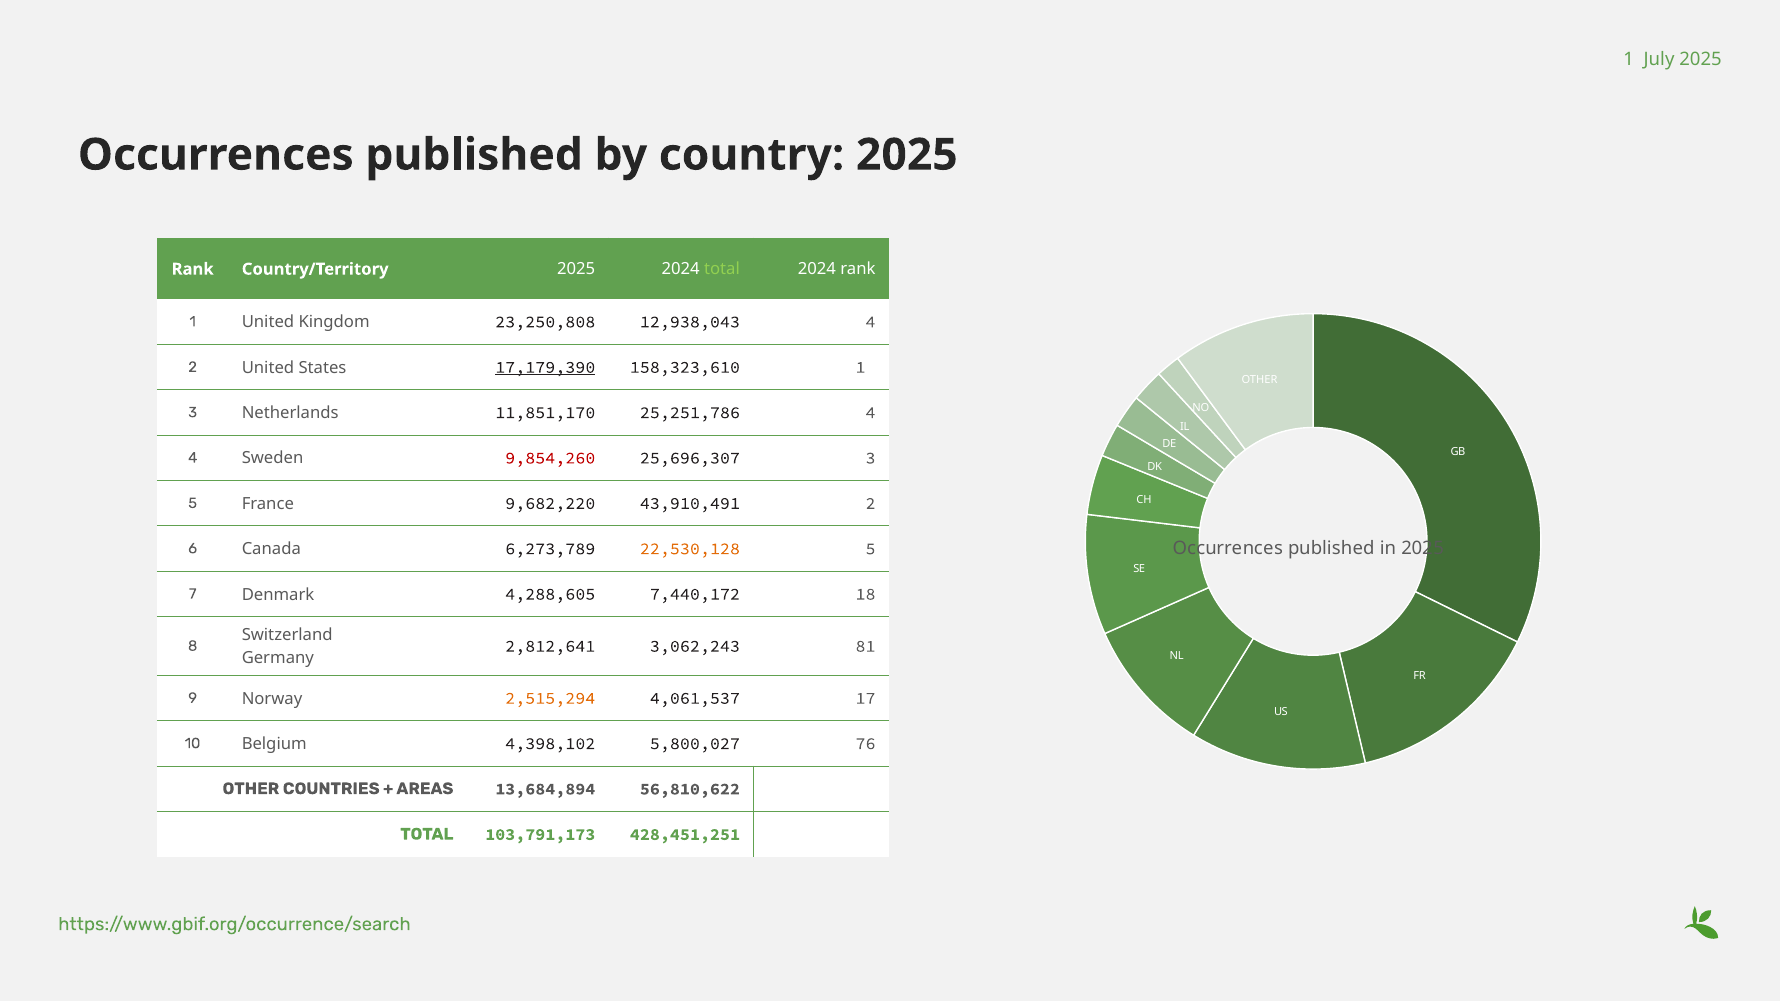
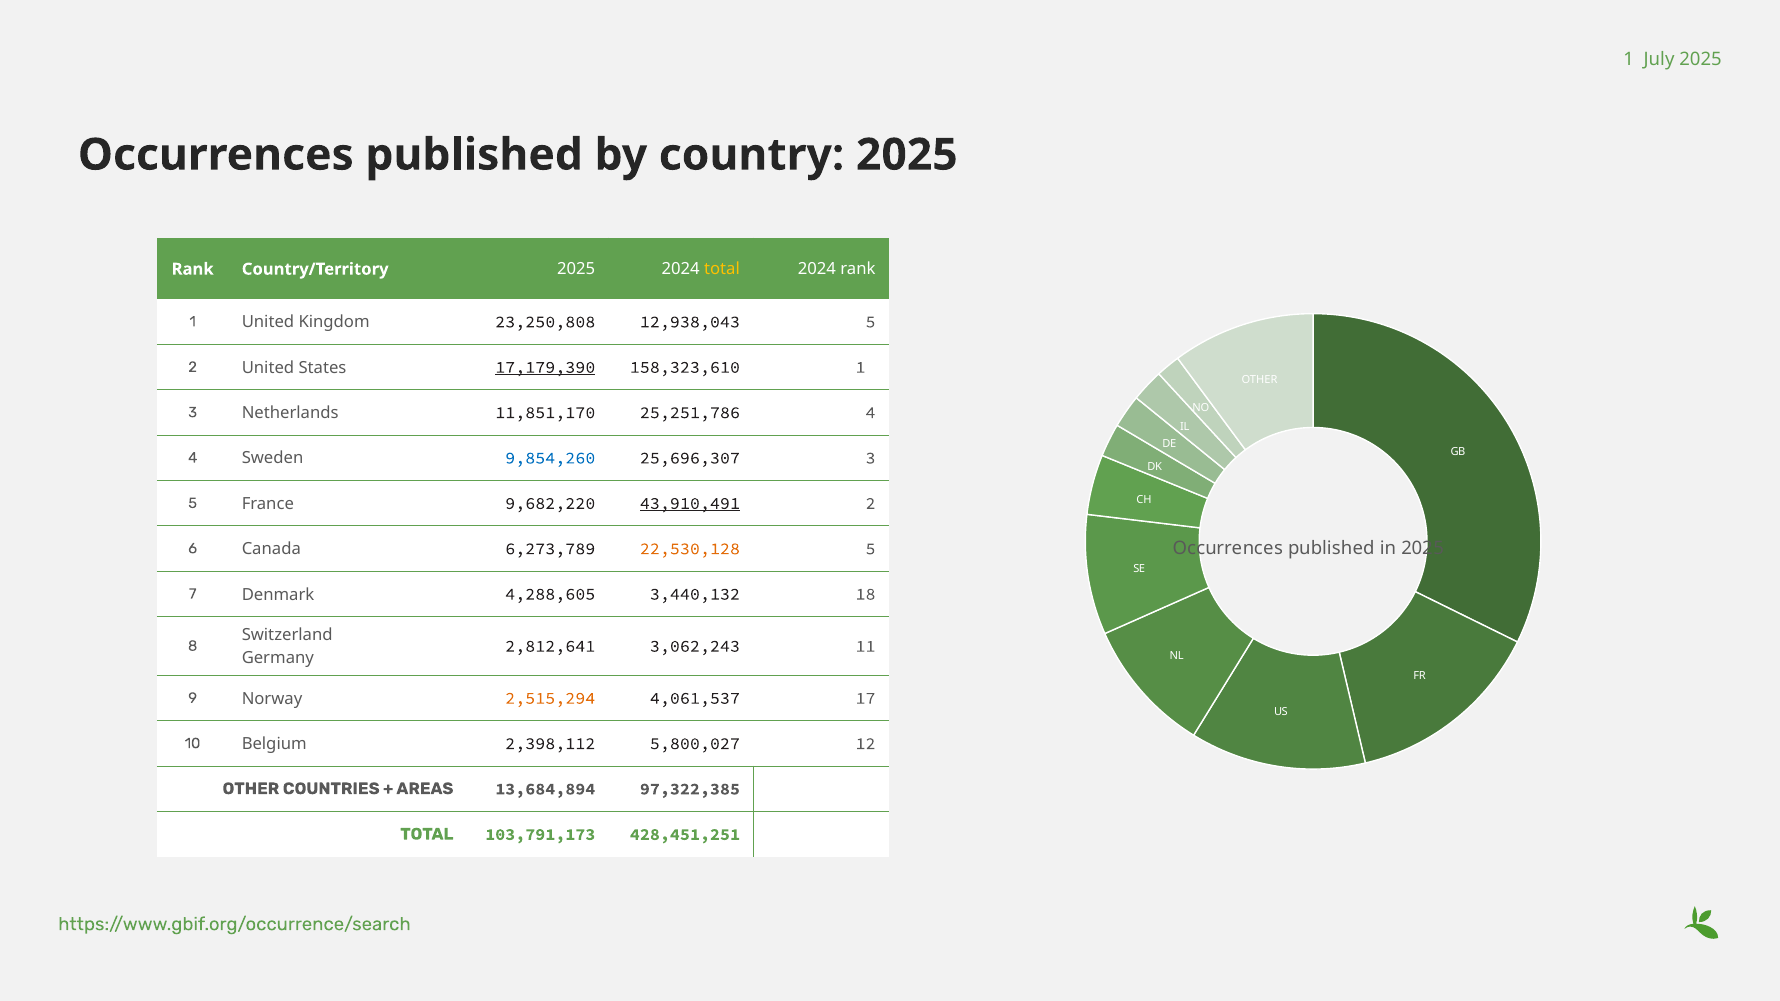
total colour: light green -> yellow (722, 269)
12,938,043 4: 4 -> 5 (871, 322)
9,854,260 colour: red -> blue (550, 458)
43,910,491 underline: none -> present (690, 504)
7,440,172: 7,440,172 -> 3,440,132 (695, 594)
81: 81 -> 11 (866, 646)
4,398,102: 4,398,102 -> 2,398,112 (550, 744)
76: 76 -> 12 (866, 744)
56,810,622: 56,810,622 -> 97,322,385 (690, 789)
